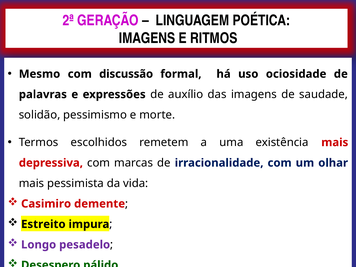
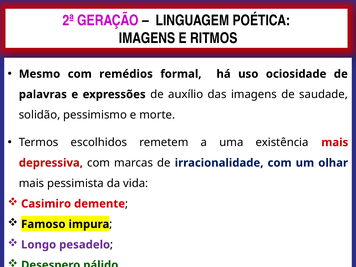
discussão: discussão -> remédios (126, 74)
Estreito: Estreito -> Famoso (43, 224)
